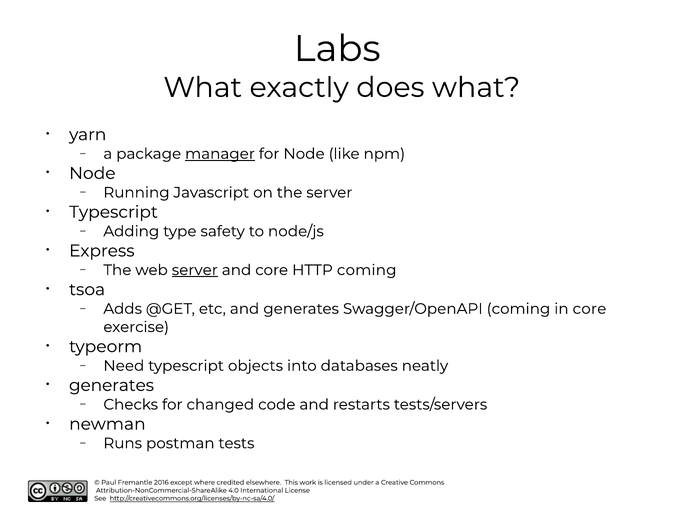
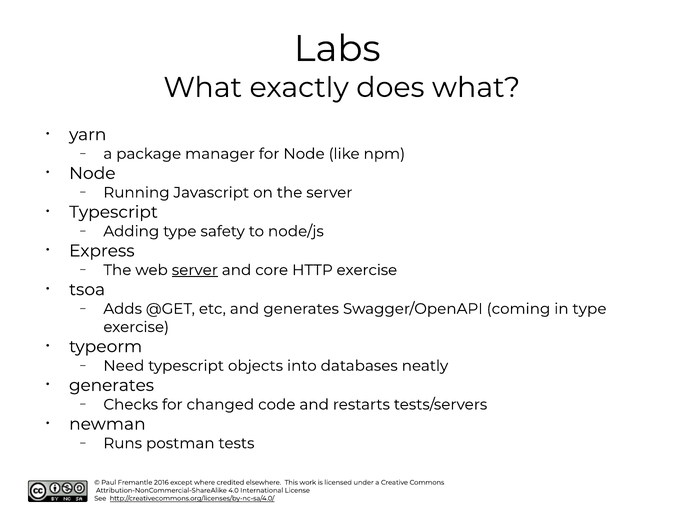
manager underline: present -> none (220, 154)
HTTP coming: coming -> exercise (367, 270)
in core: core -> type (589, 309)
